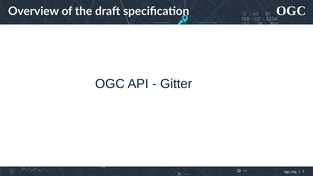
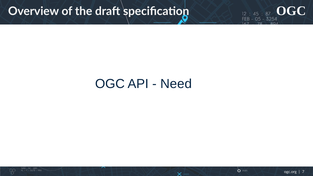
Gitter: Gitter -> Need (176, 84)
